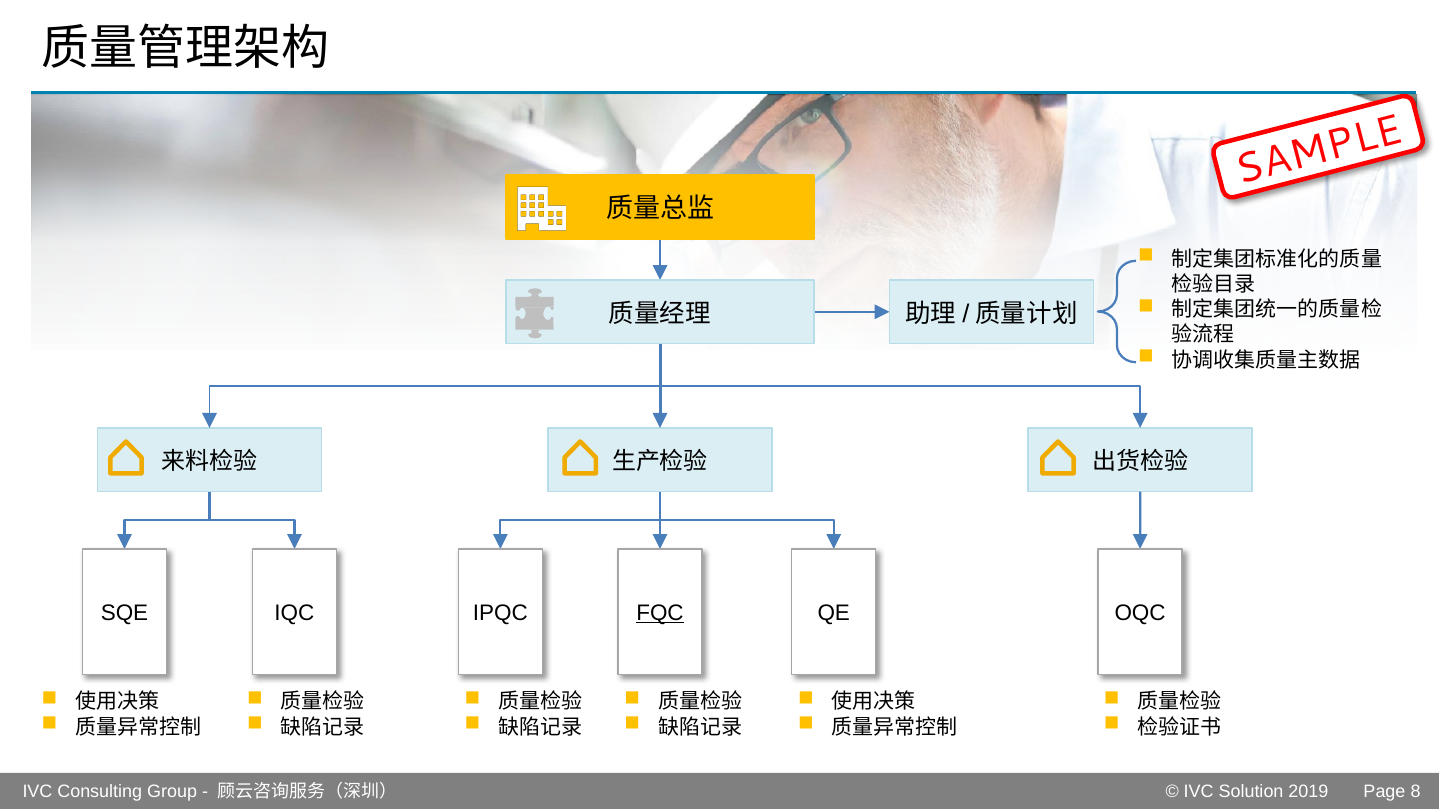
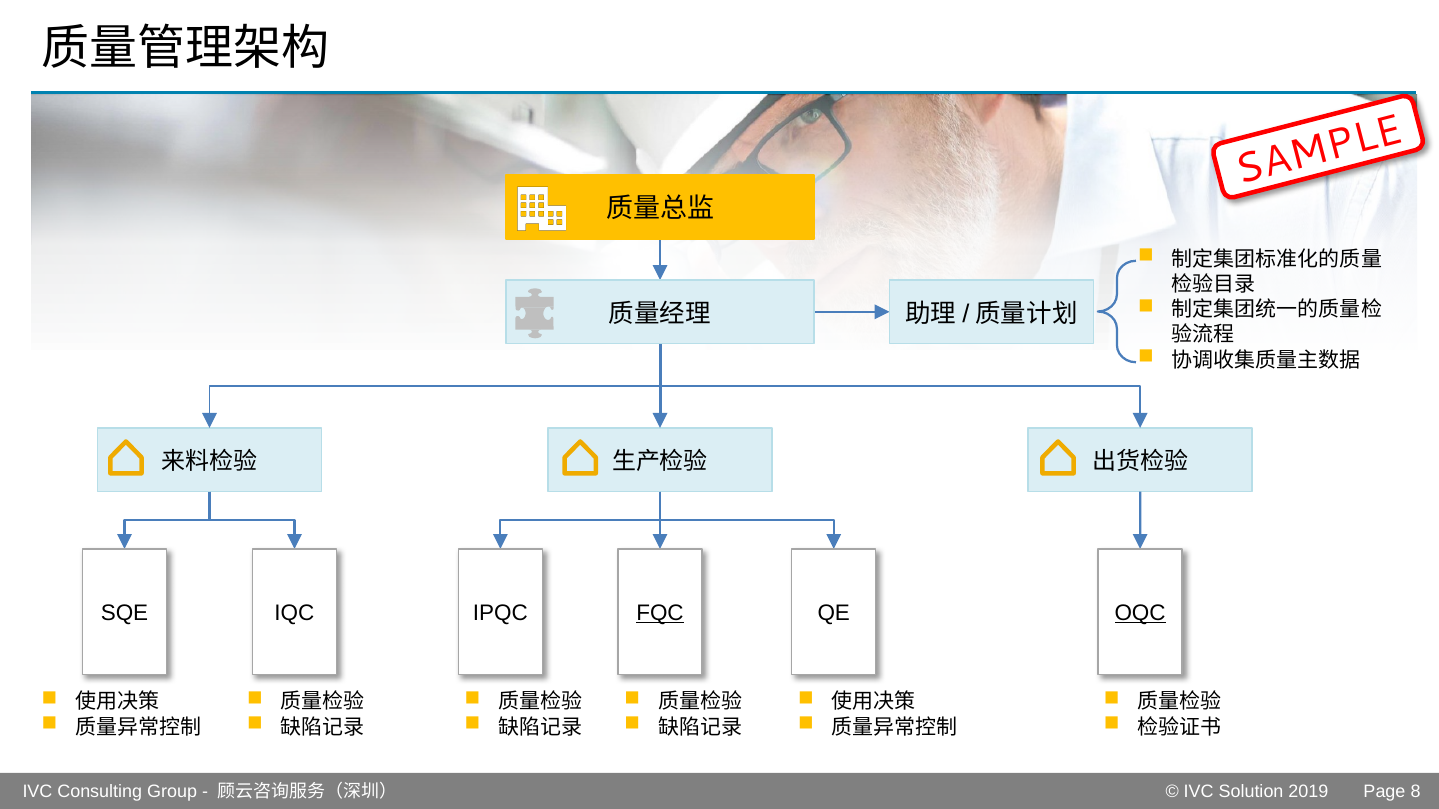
OQC underline: none -> present (1140, 613)
